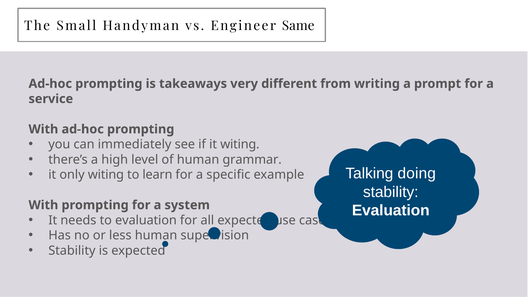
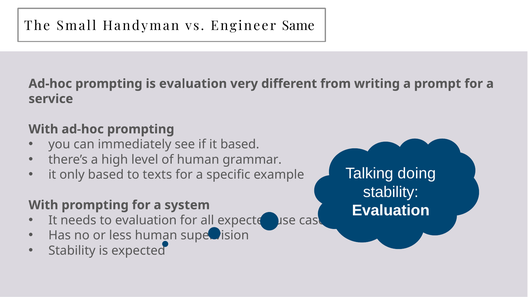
is takeaways: takeaways -> evaluation (193, 84)
it witing: witing -> based (240, 144)
only witing: witing -> based (106, 175)
learn: learn -> texts (157, 175)
